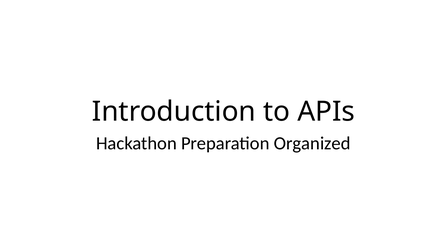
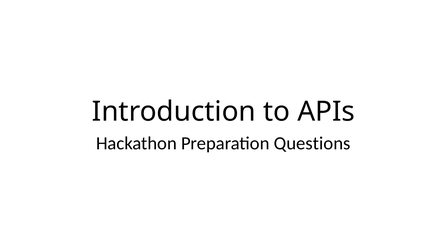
Organized: Organized -> Questions (312, 144)
